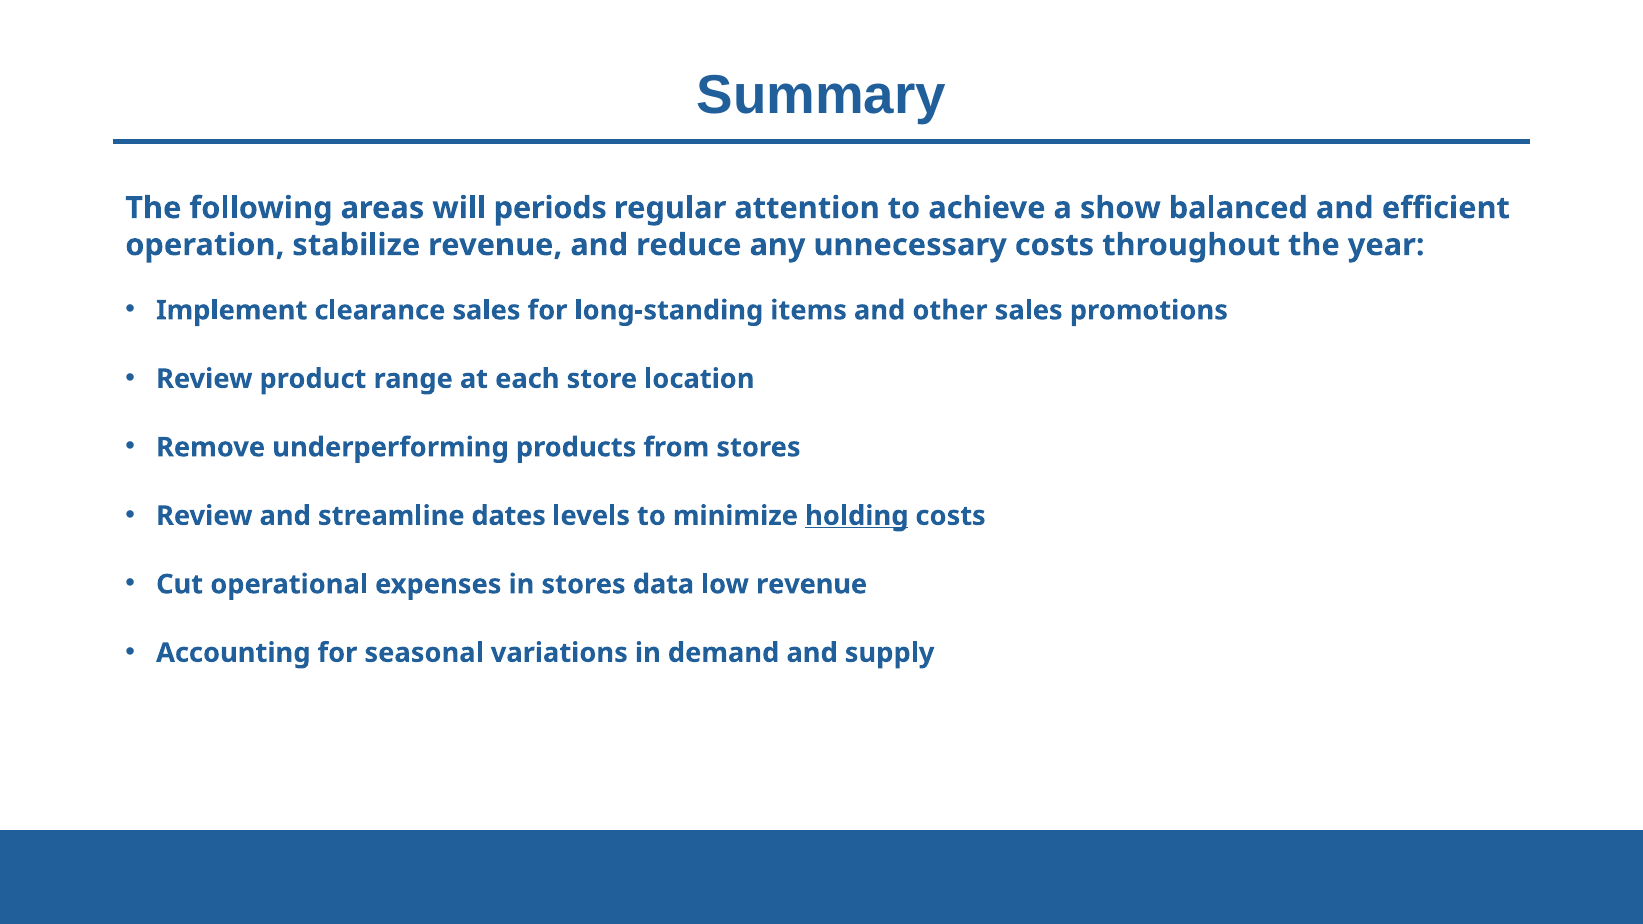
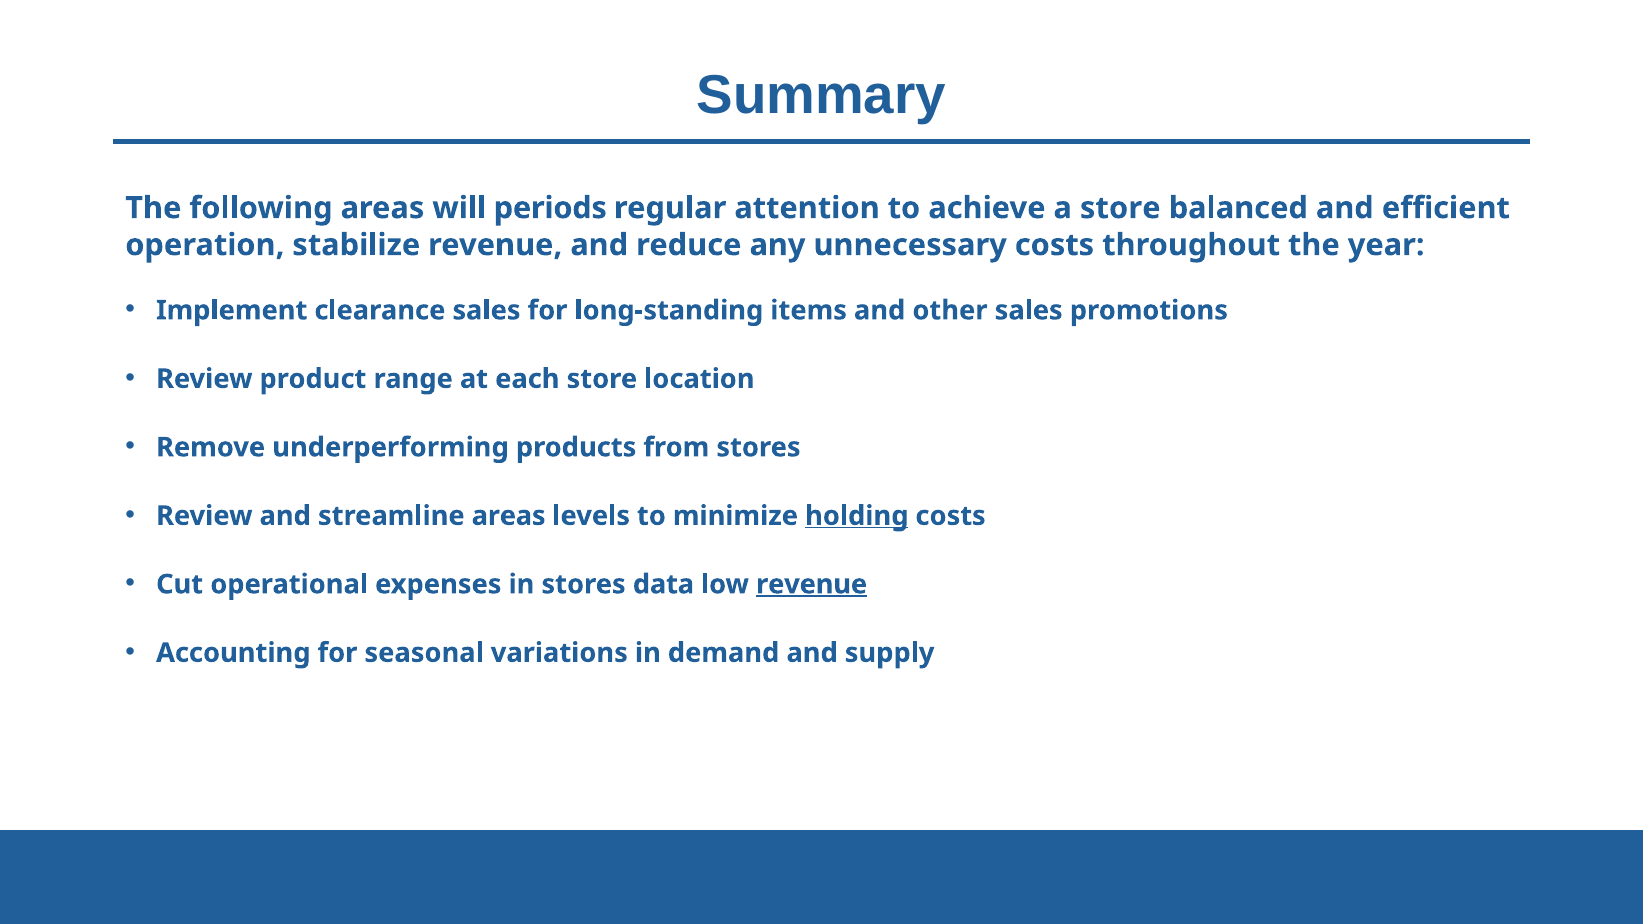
a show: show -> store (1120, 208)
streamline dates: dates -> areas (509, 516)
revenue underline: none -> present (812, 584)
